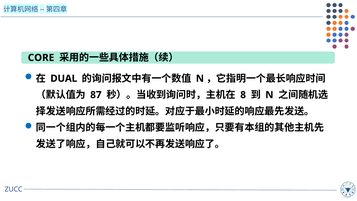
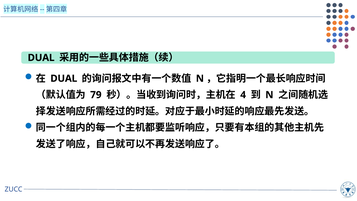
CORE: CORE -> DUAL (41, 58)
87: 87 -> 79 (96, 95)
8: 8 -> 4 (243, 95)
